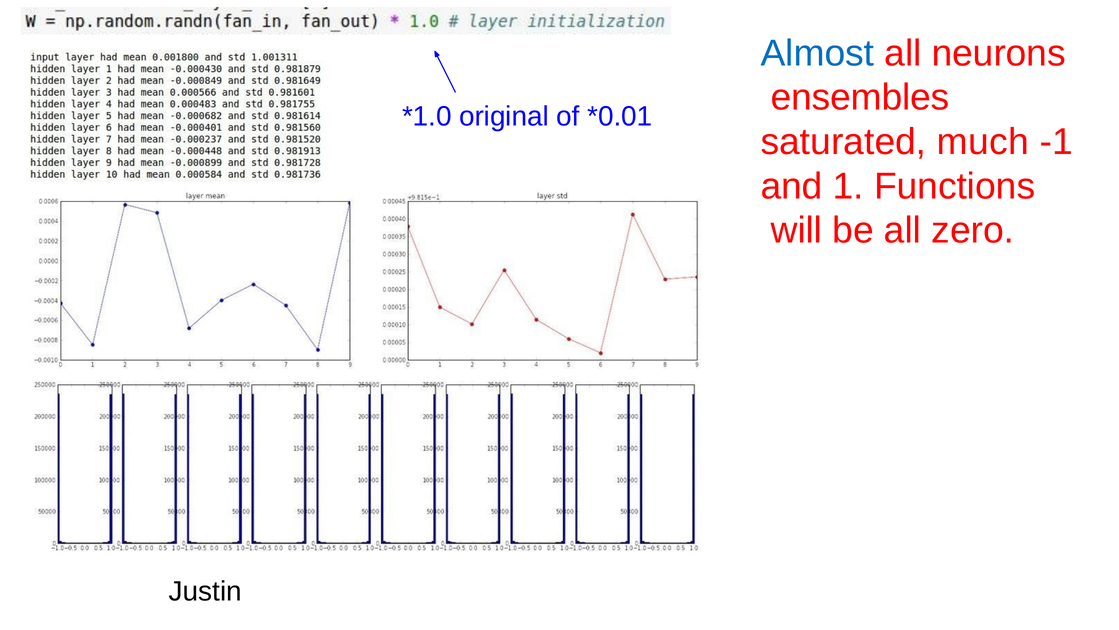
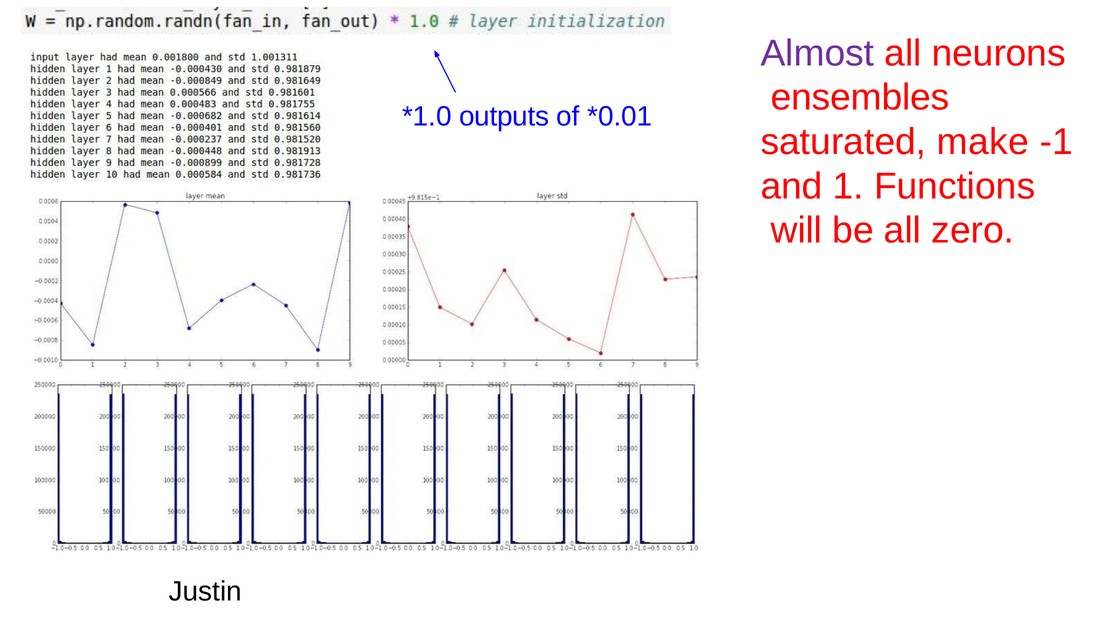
Almost colour: blue -> purple (817, 53)
original: original -> outputs (504, 117)
much: much -> make (983, 142)
